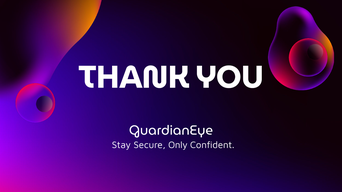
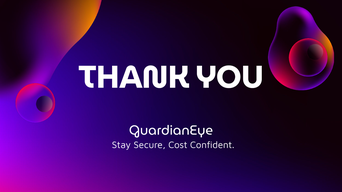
Only: Only -> Cost (178, 145)
